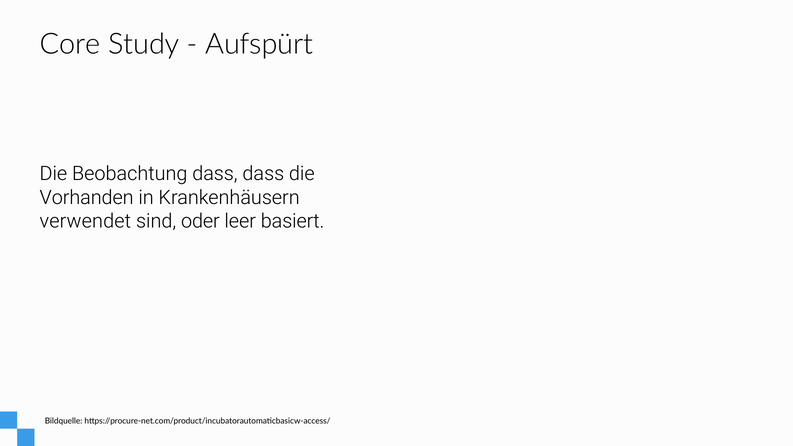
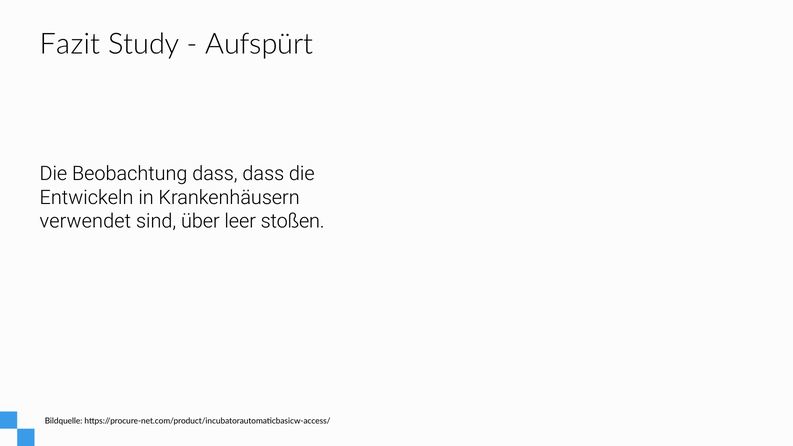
Core: Core -> Fazit (70, 44)
Vorhanden: Vorhanden -> Entwickeln (87, 198)
oder: oder -> über (200, 221)
basiert: basiert -> stoßen (293, 221)
